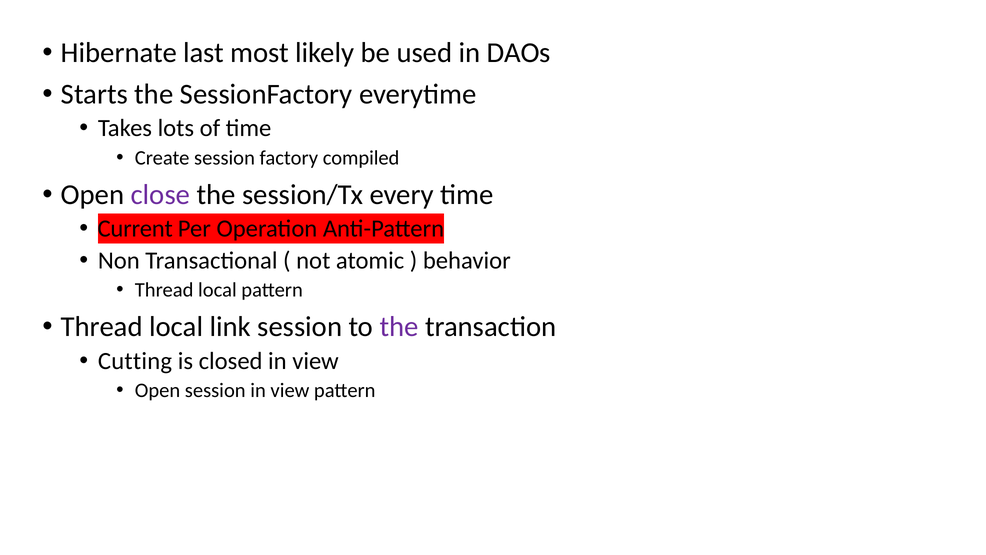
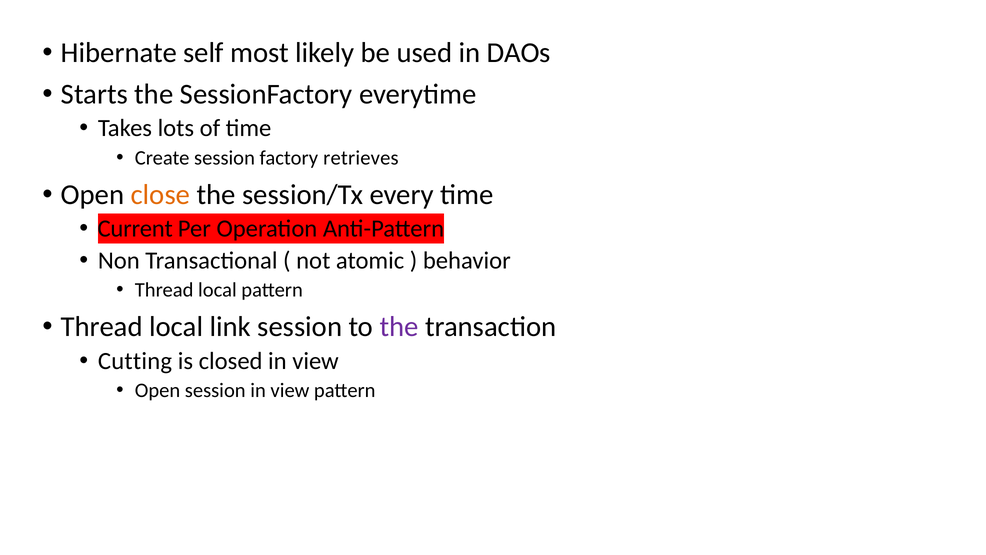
last: last -> self (204, 53)
compiled: compiled -> retrieves (361, 158)
close colour: purple -> orange (160, 195)
